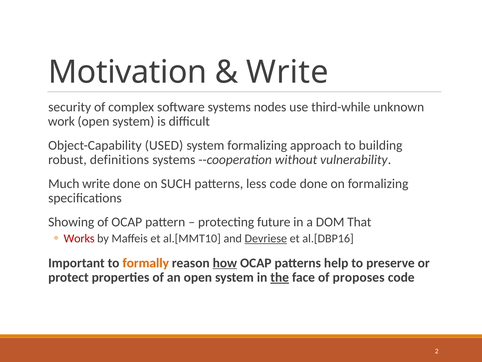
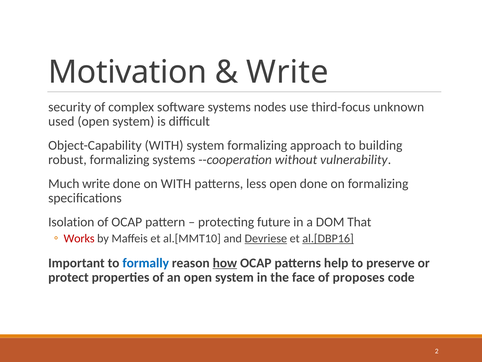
third-while: third-while -> third-focus (341, 107)
work: work -> used (61, 121)
Object-Capability USED: USED -> WITH (164, 145)
robust definitions: definitions -> formalizing (120, 160)
on SUCH: SUCH -> WITH (176, 183)
less code: code -> open (283, 183)
Showing: Showing -> Isolation (71, 222)
al.[DBP16 underline: none -> present (328, 238)
formally colour: orange -> blue (146, 263)
the underline: present -> none (280, 277)
